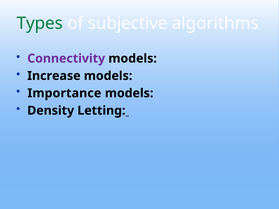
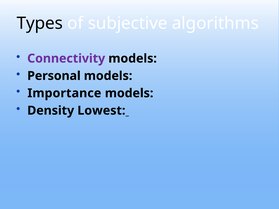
Types colour: green -> black (40, 23)
Increase: Increase -> Personal (54, 76)
Letting: Letting -> Lowest (101, 111)
